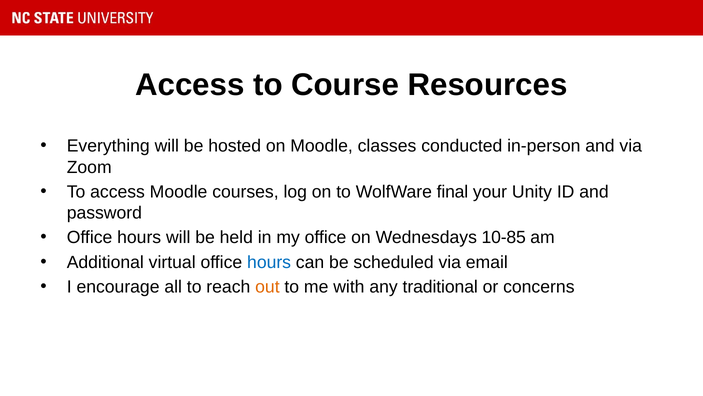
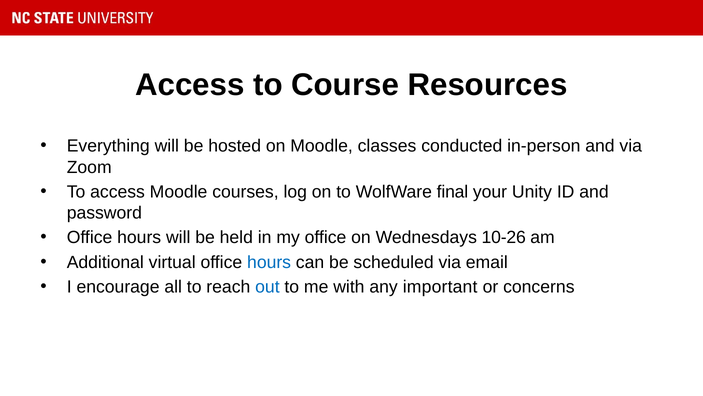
10-85: 10-85 -> 10-26 (504, 237)
out colour: orange -> blue (267, 286)
traditional: traditional -> important (440, 286)
